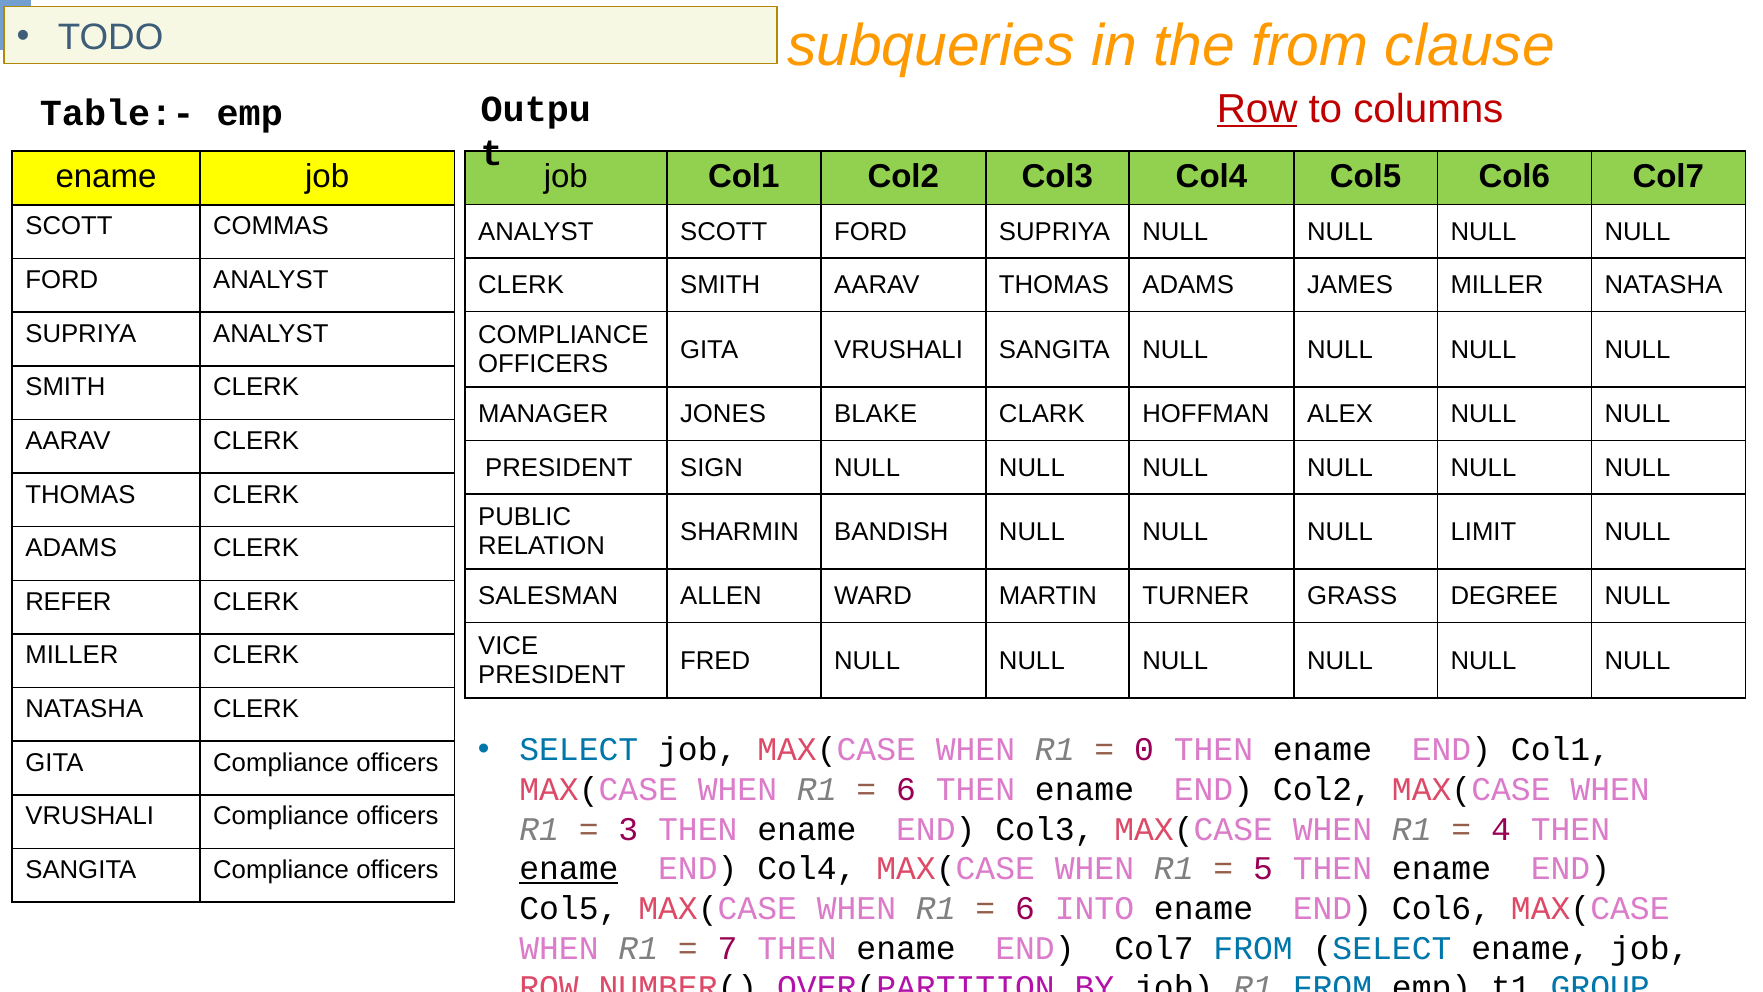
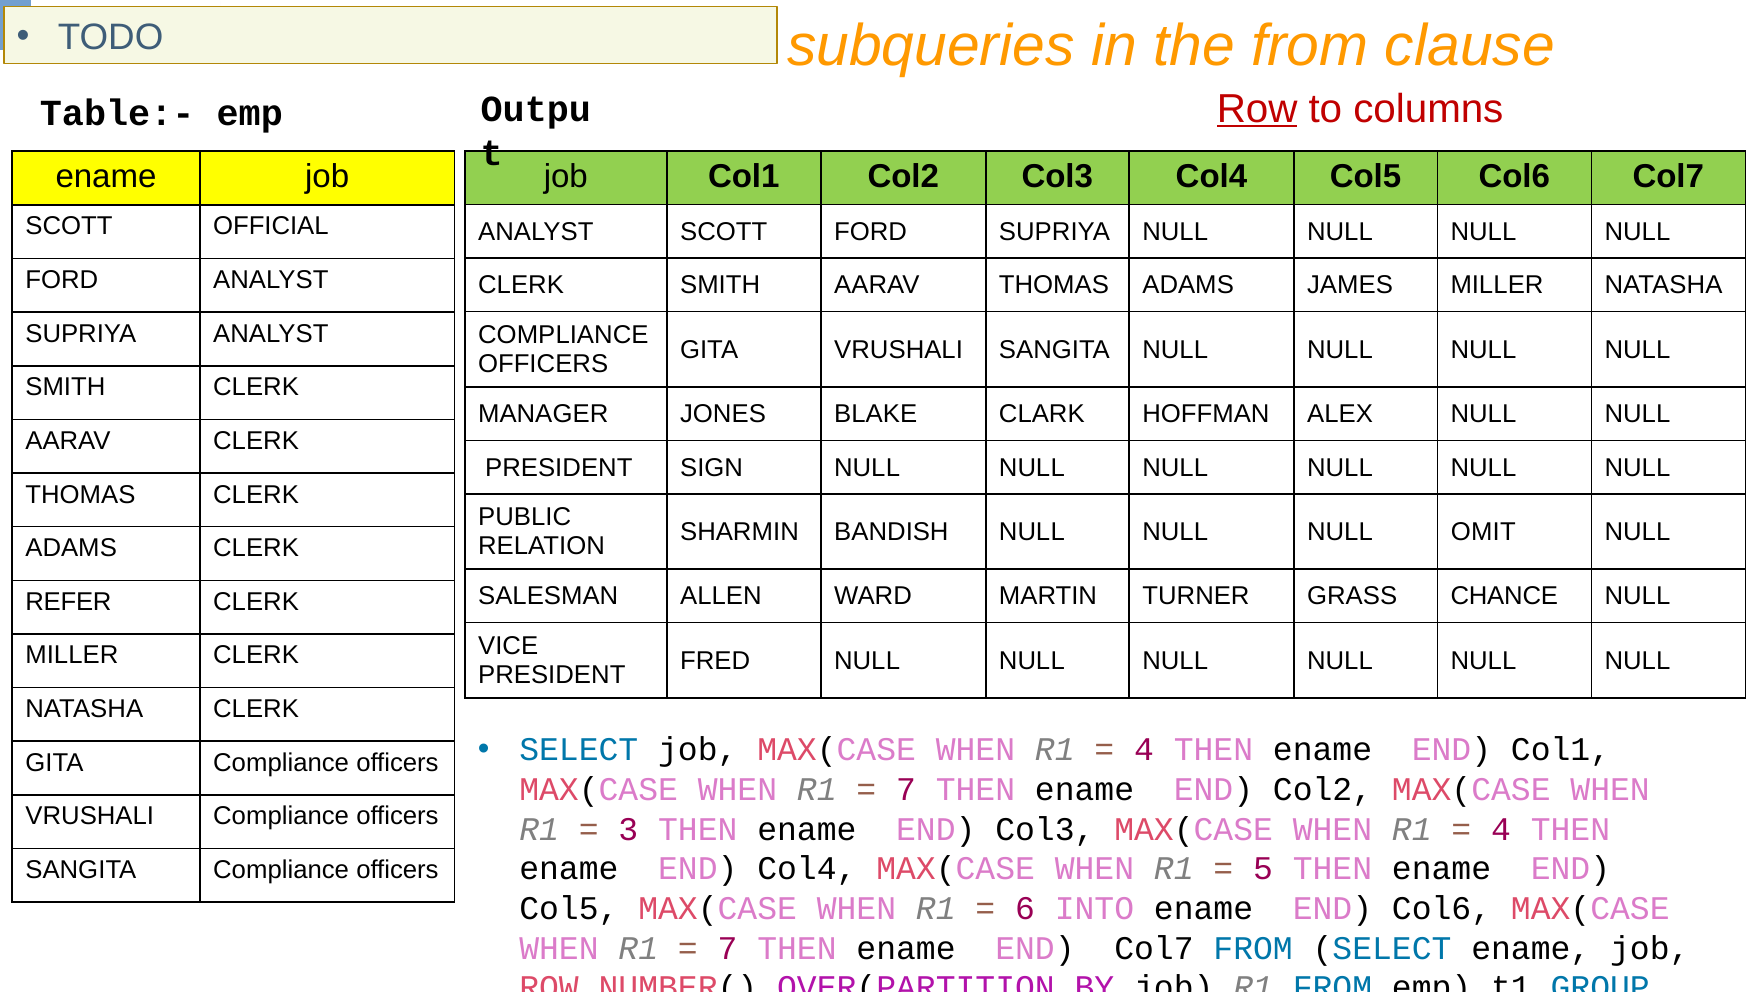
COMMAS: COMMAS -> OFFICIAL (271, 226)
LIMIT: LIMIT -> OMIT (1483, 532)
DEGREE: DEGREE -> CHANCE (1504, 596)
0: 0 -> 4 (1144, 750)
6: 6 -> 7 (906, 789)
ename underline: present -> none (569, 869)
